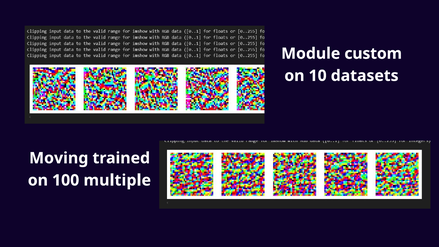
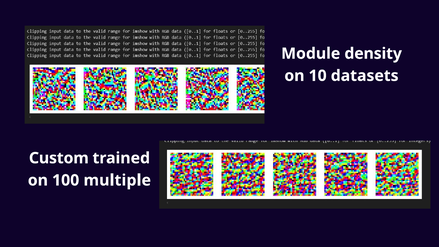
custom: custom -> density (373, 54)
Moving: Moving -> Custom (59, 158)
